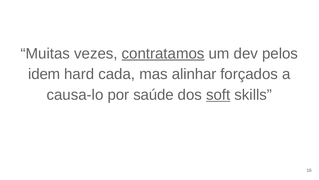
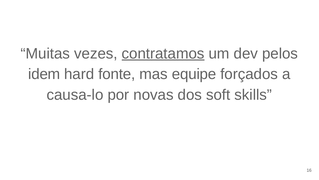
cada: cada -> fonte (117, 74)
alinhar: alinhar -> equipe (194, 74)
saúde: saúde -> novas (153, 95)
soft underline: present -> none (218, 95)
